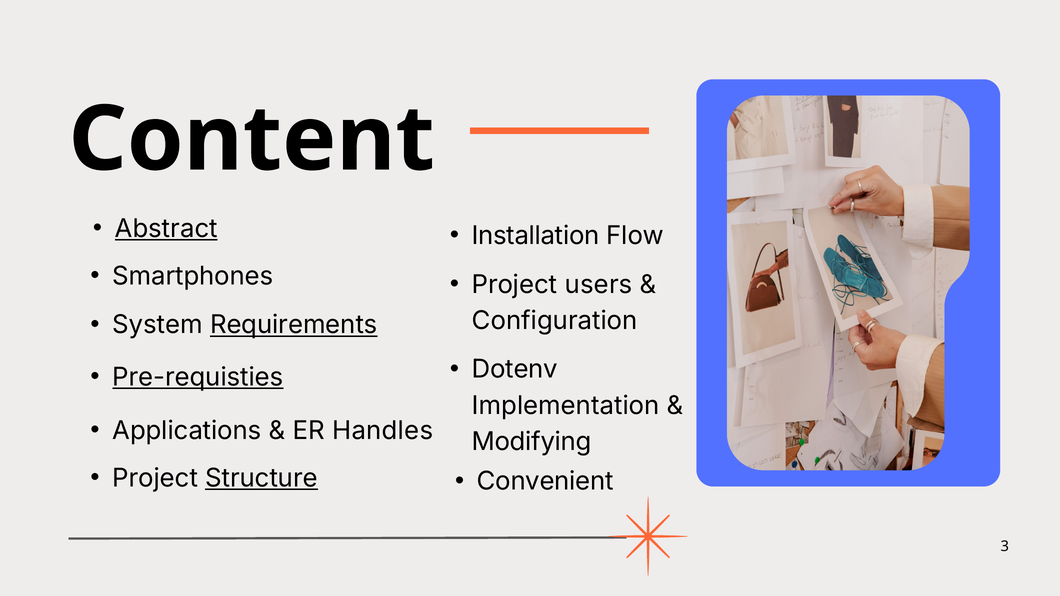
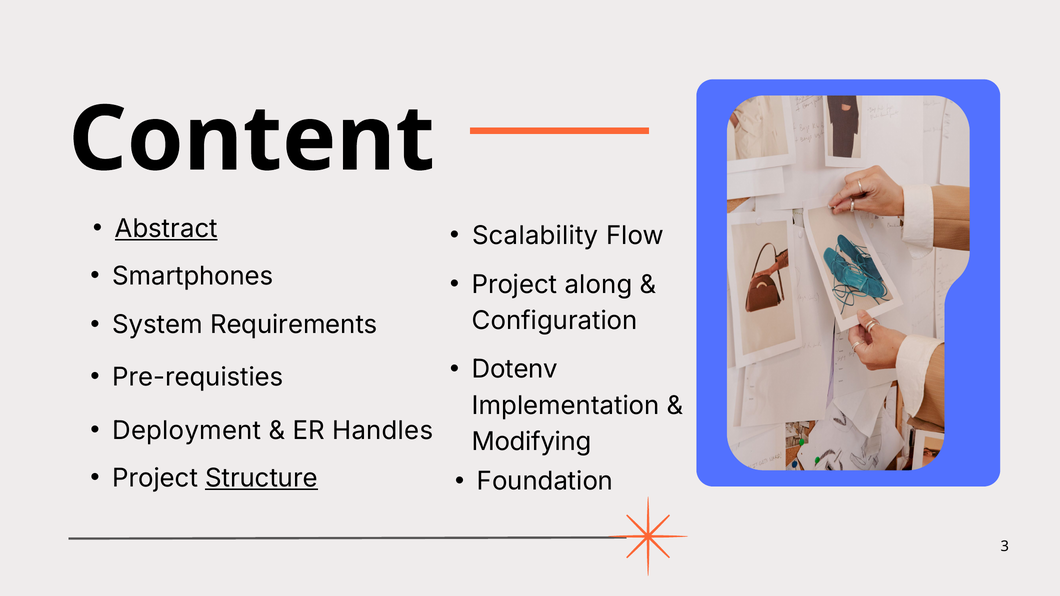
Installation: Installation -> Scalability (535, 236)
users: users -> along (599, 285)
Requirements underline: present -> none (294, 325)
Pre-requisties underline: present -> none (198, 377)
Applications: Applications -> Deployment (187, 431)
Convenient: Convenient -> Foundation (545, 482)
